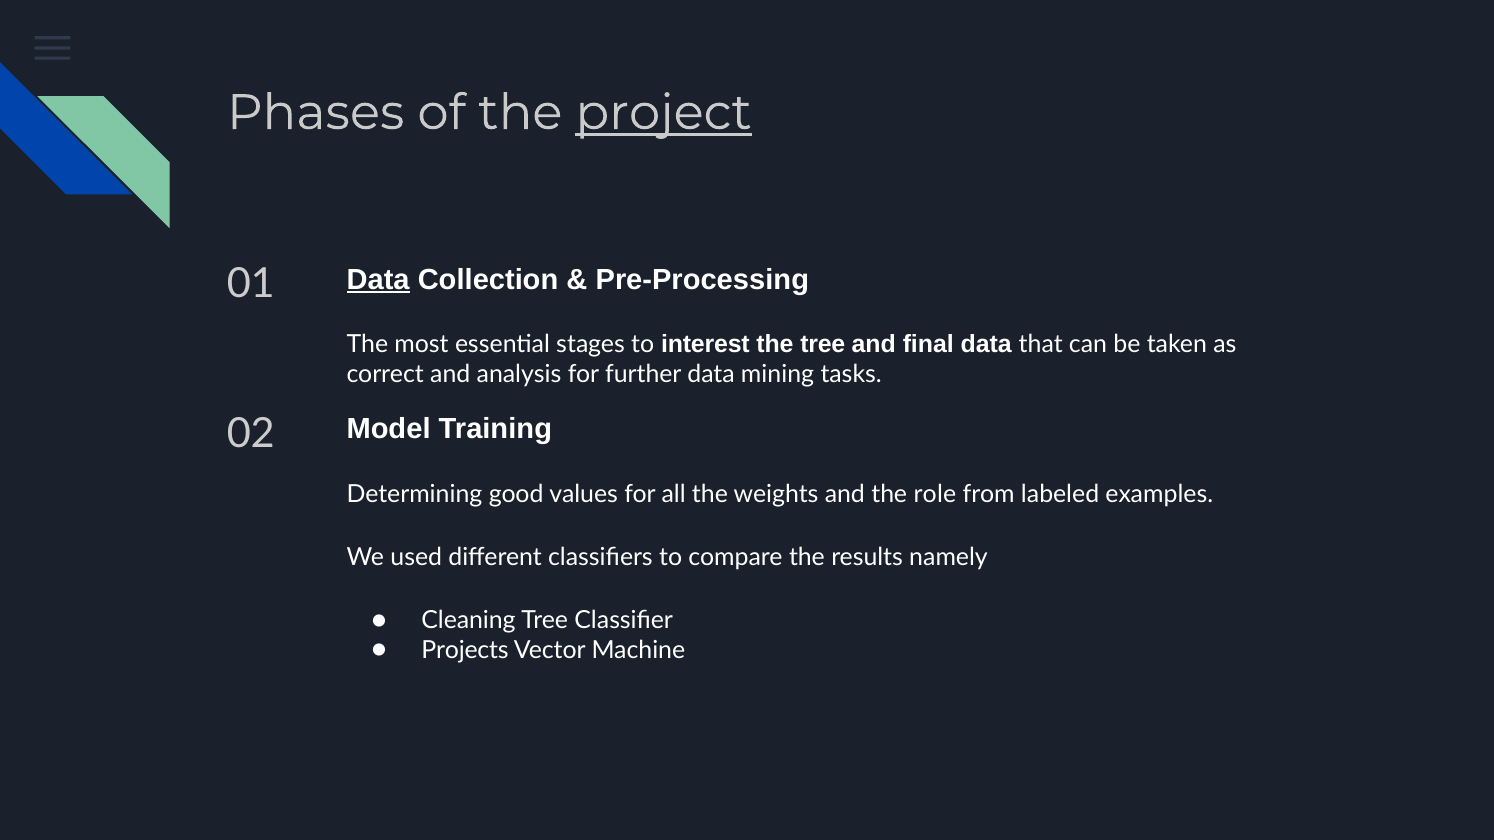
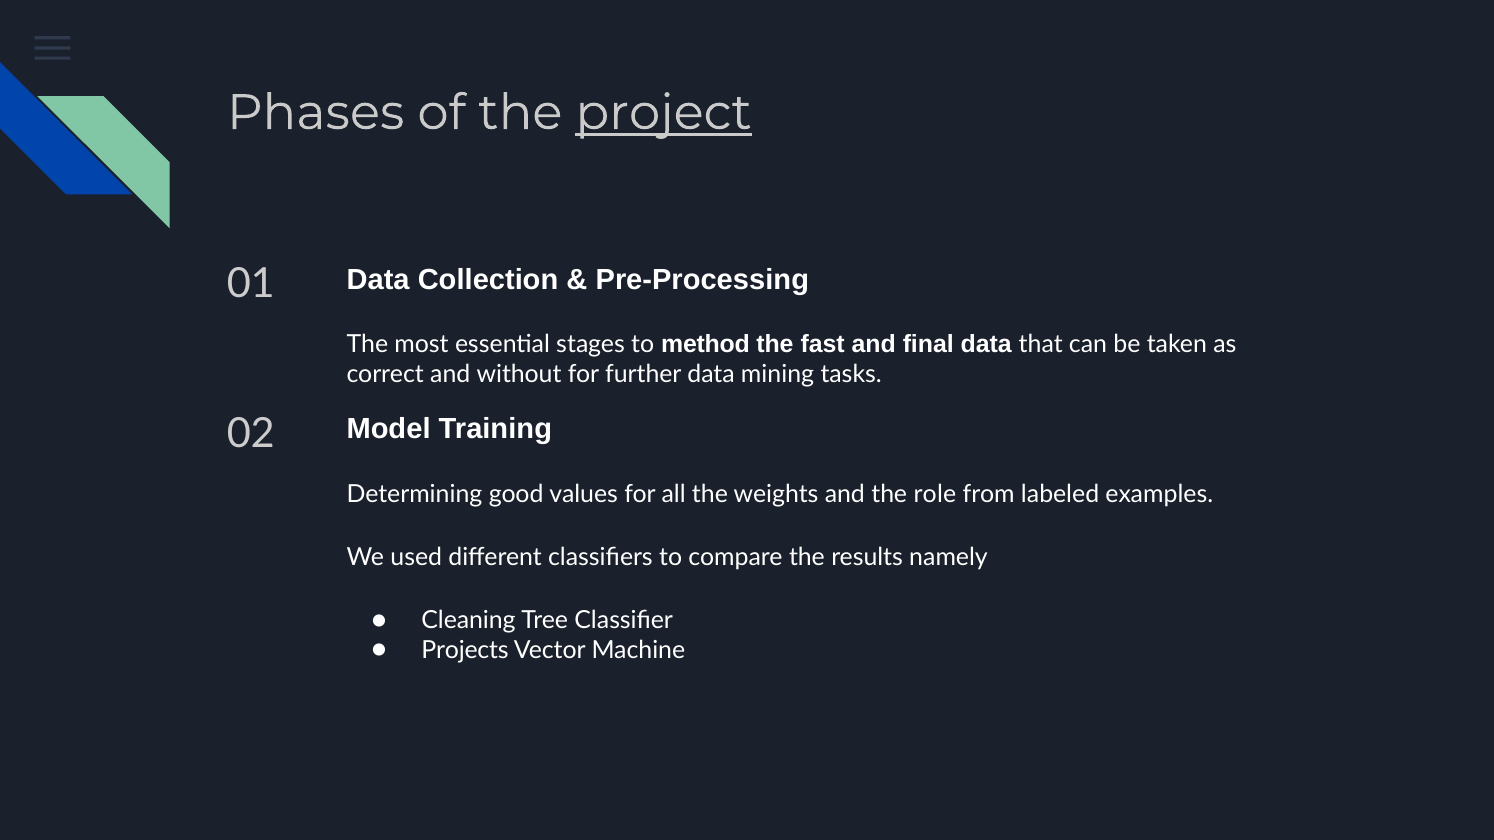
Data underline: present -> none (378, 280)
interest: interest -> method (705, 345)
the tree: tree -> fast (823, 345)
analysis: analysis -> without (519, 375)
